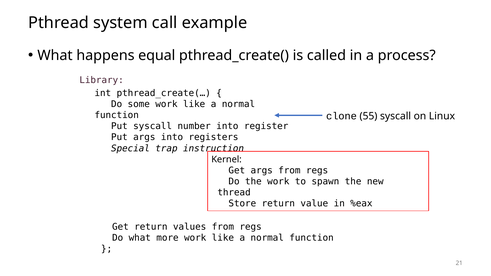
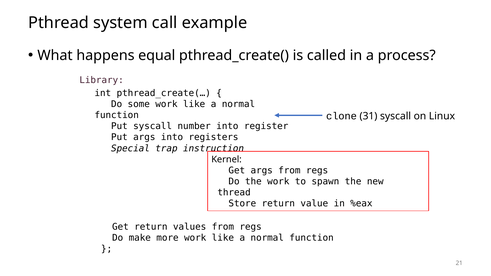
55: 55 -> 31 (368, 116)
Do what: what -> make (140, 238)
